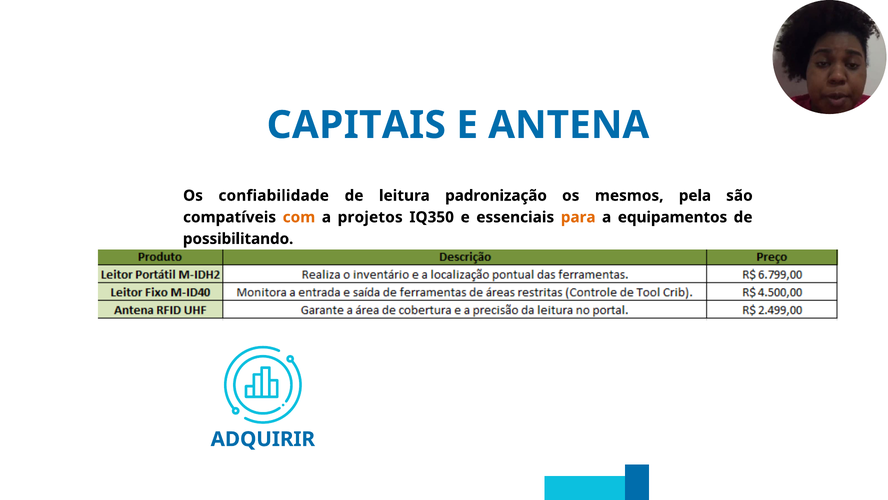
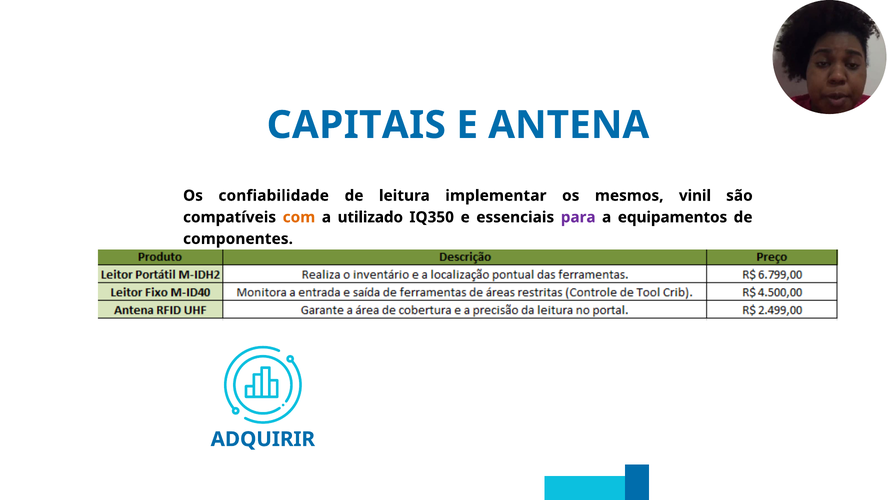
padronização: padronização -> implementar (496, 195)
pela: pela -> vinil (695, 195)
projetos: projetos -> utilizado (370, 217)
para colour: orange -> purple (578, 217)
possibilitando: possibilitando -> componentes (238, 239)
